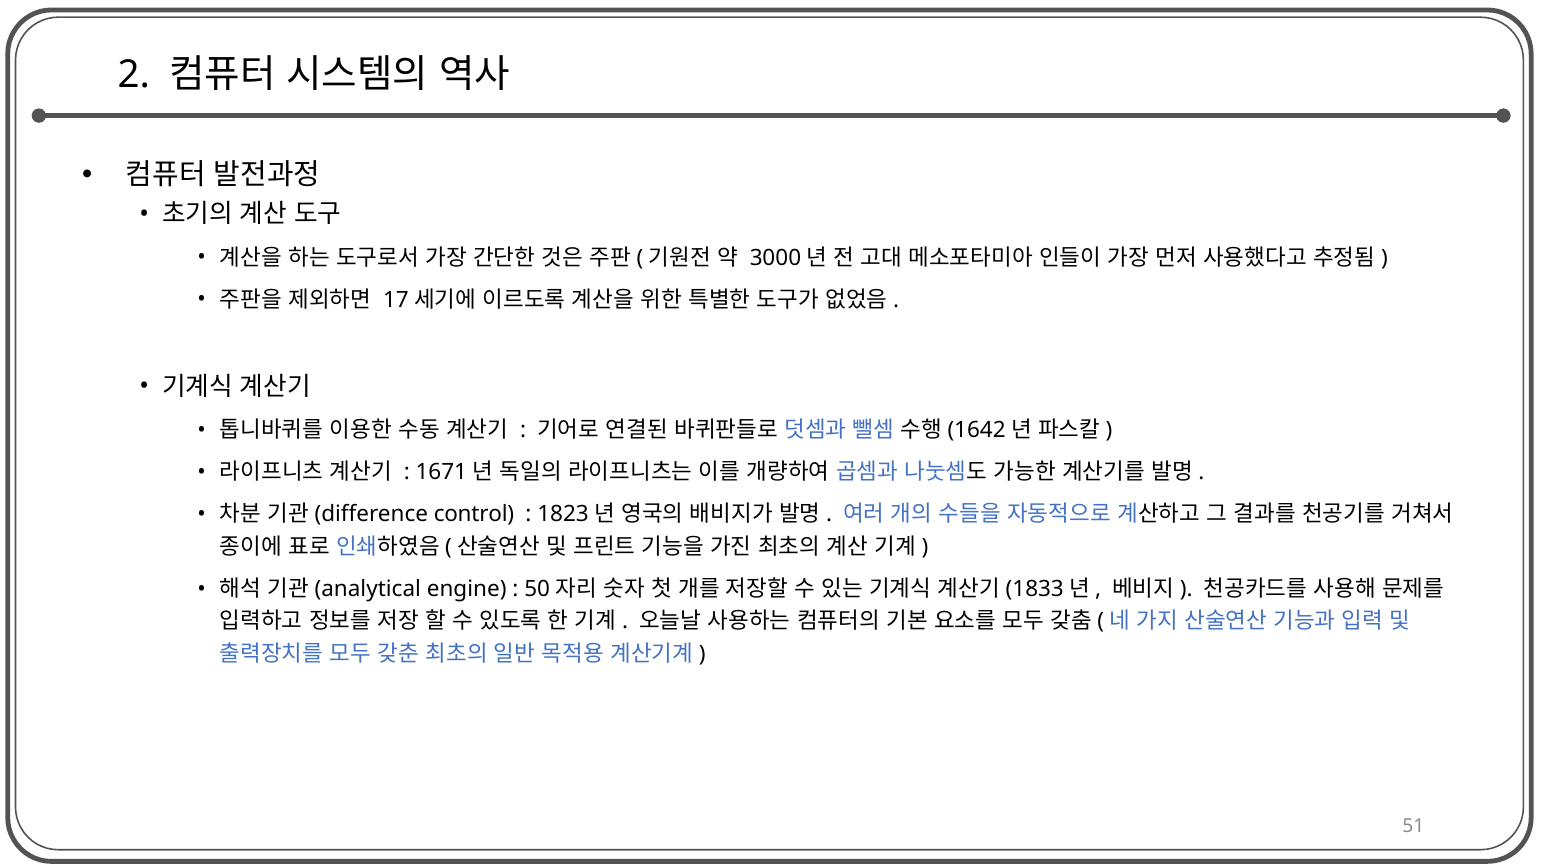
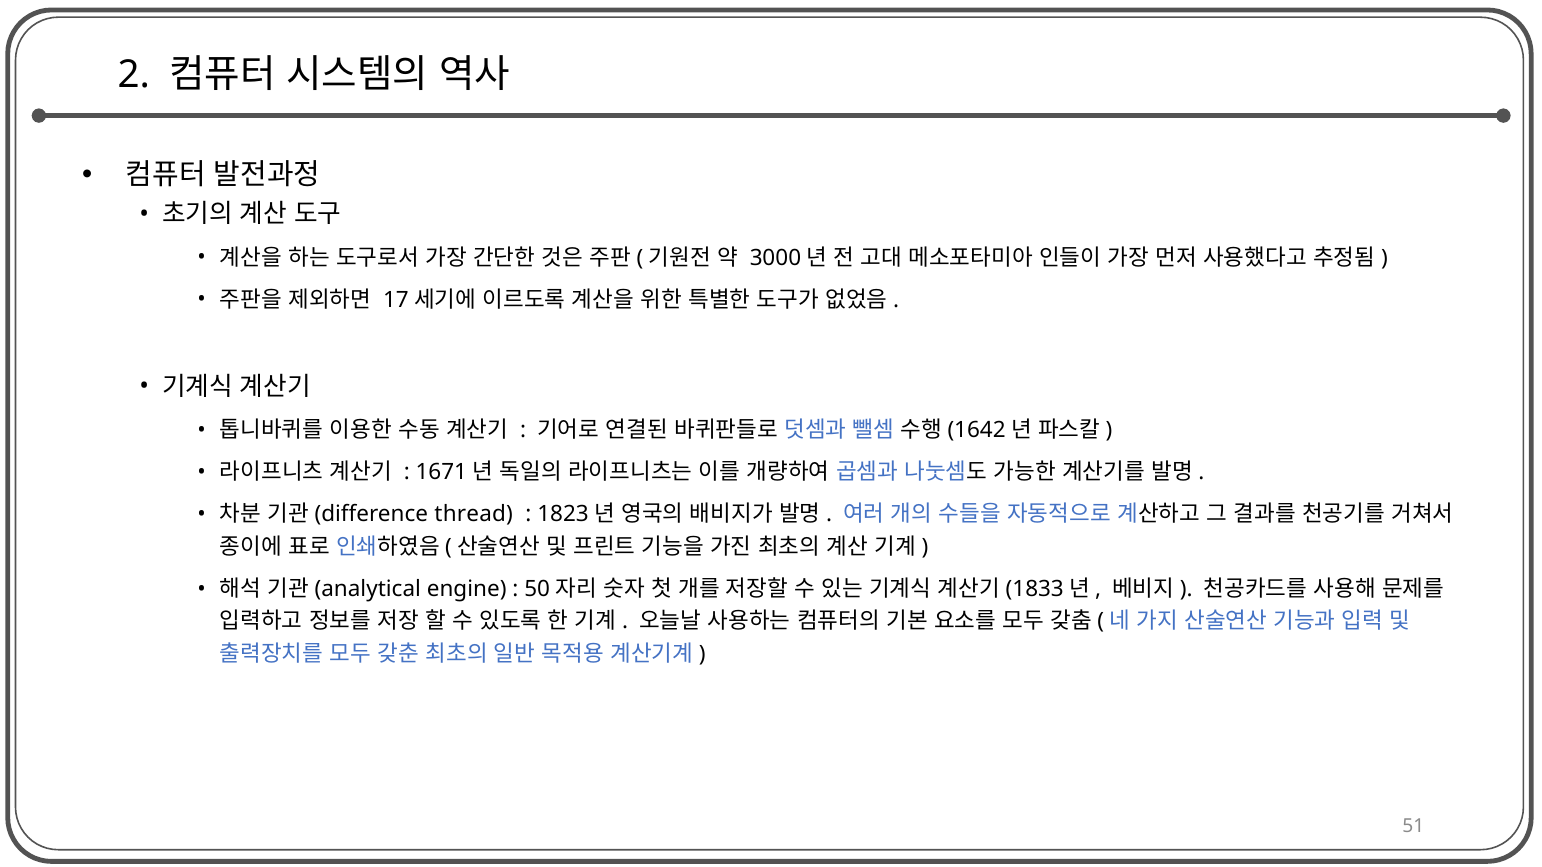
control: control -> thread (474, 515)
